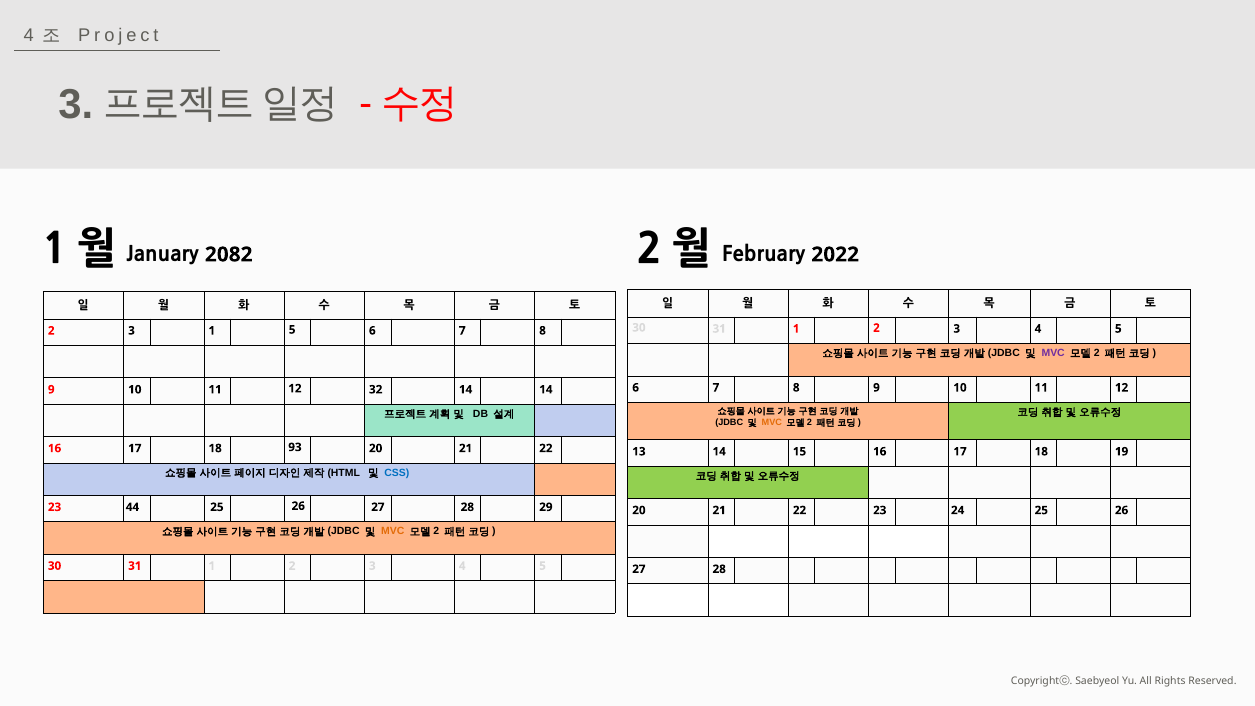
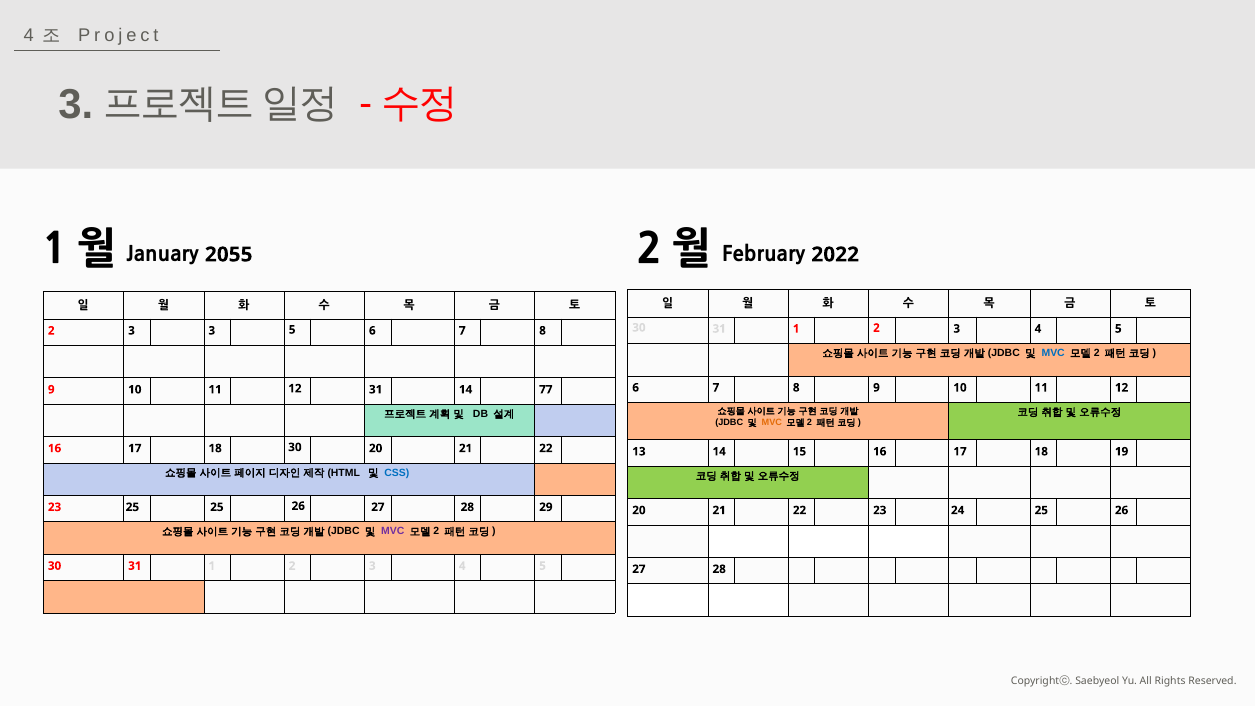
2082: 2082 -> 2055 (229, 255)
3 1: 1 -> 3 (212, 331)
MVC colour: purple -> blue (1053, 353)
12 32: 32 -> 31 (376, 390)
14 14: 14 -> 77 (546, 390)
18 93: 93 -> 30 (295, 447)
23 44: 44 -> 25 (132, 507)
MVC colour: orange -> purple (393, 531)
